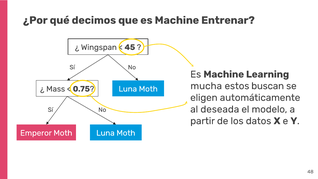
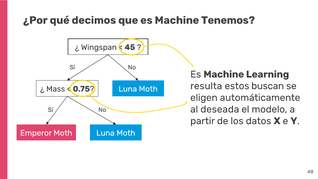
Entrenar: Entrenar -> Tenemos (228, 20)
mucha: mucha -> resulta (206, 86)
